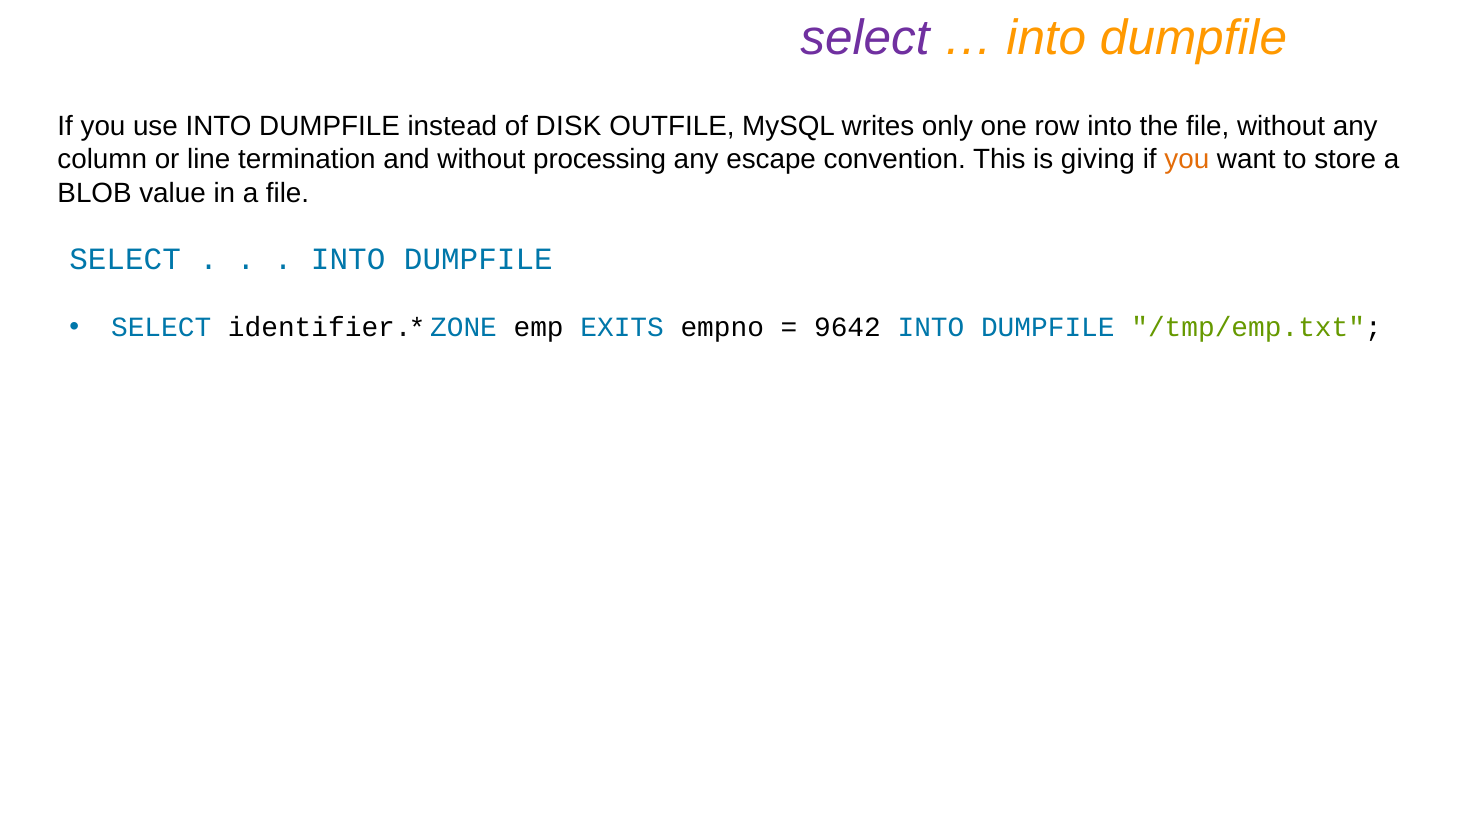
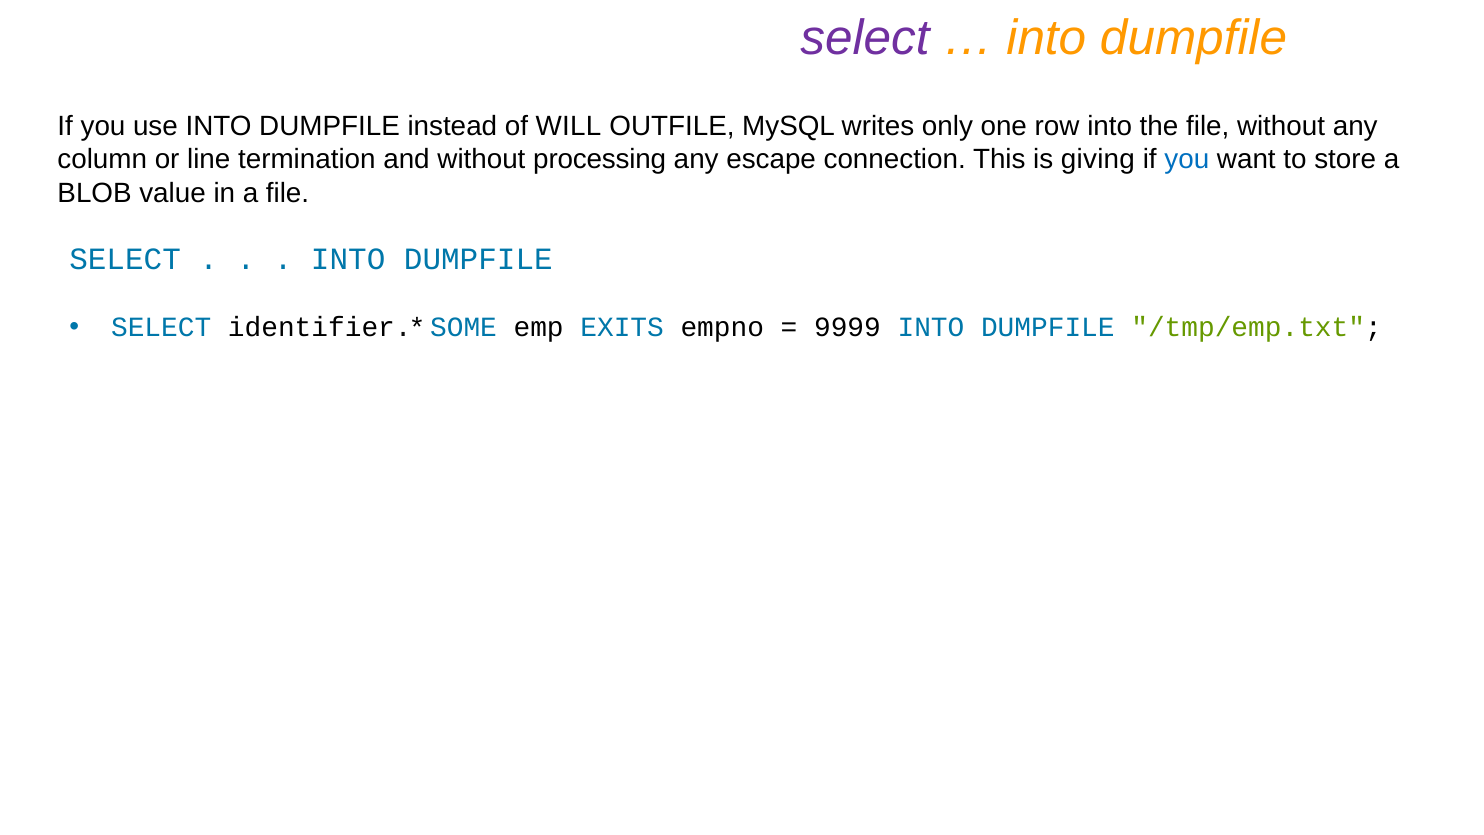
DISK: DISK -> WILL (569, 126)
convention: convention -> connection (895, 159)
you colour: orange -> blue (1187, 159)
ZONE: ZONE -> SOME (464, 327)
9642: 9642 -> 9999 (847, 327)
